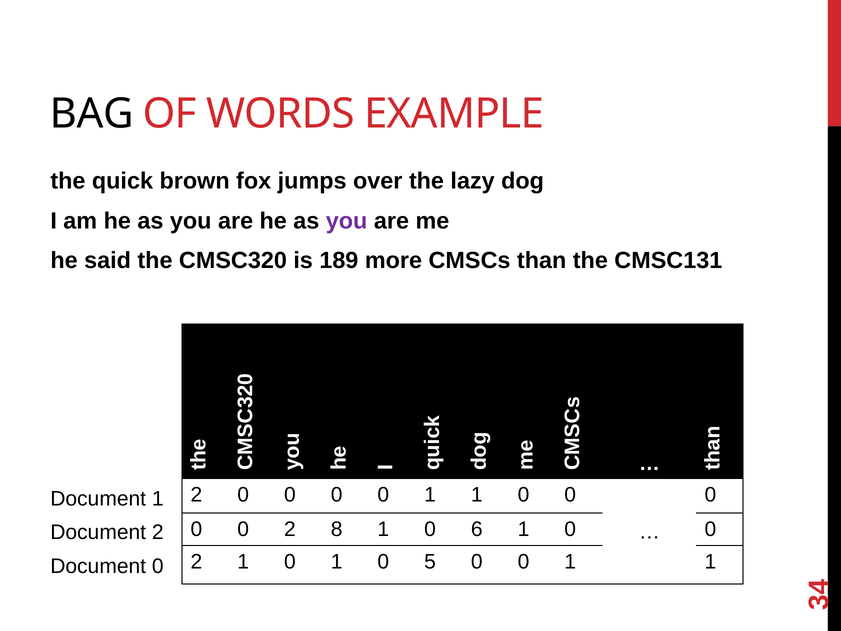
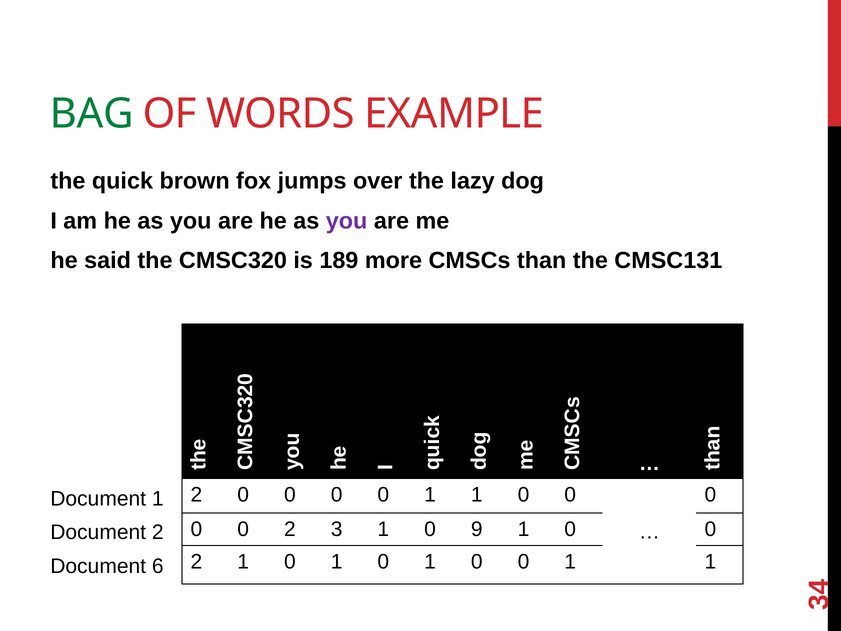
BAG colour: black -> green (92, 114)
2 8: 8 -> 3 (337, 529)
6: 6 -> 9 (477, 529)
0 1 0 5: 5 -> 1 (430, 562)
Document 0: 0 -> 6 (158, 566)
